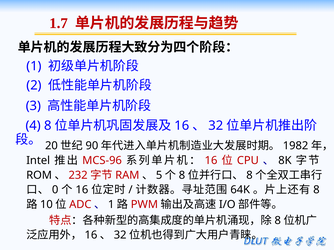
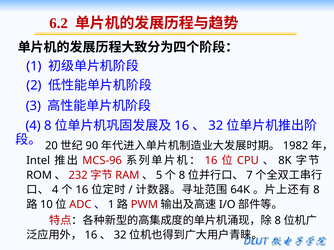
1.7: 1.7 -> 6.2 (59, 23)
8: 8 -> 7 (249, 175)
0: 0 -> 4 (55, 190)
